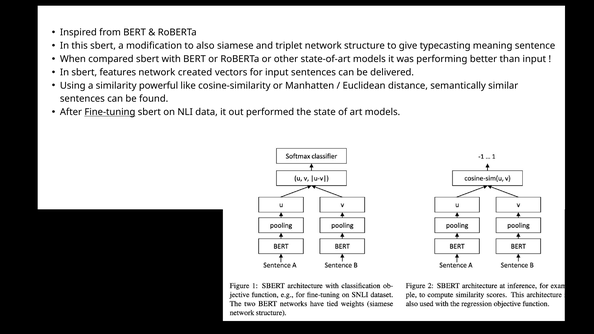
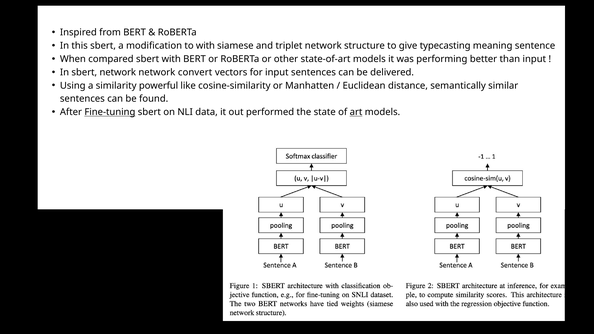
to also: also -> with (205, 46)
sbert features: features -> network (118, 72)
created: created -> convert (195, 72)
art underline: none -> present (356, 112)
